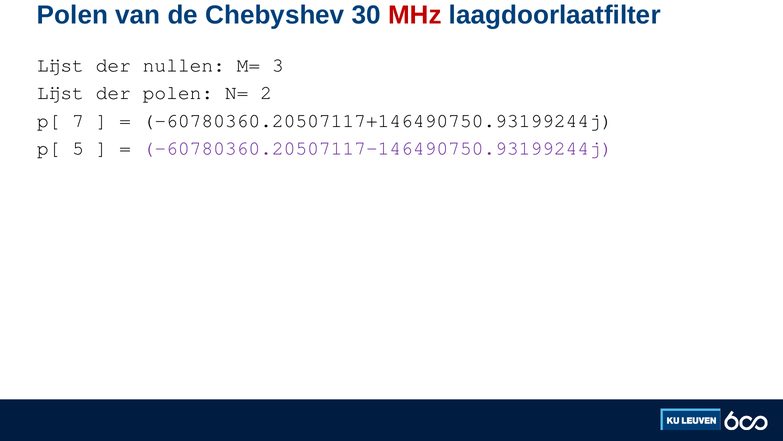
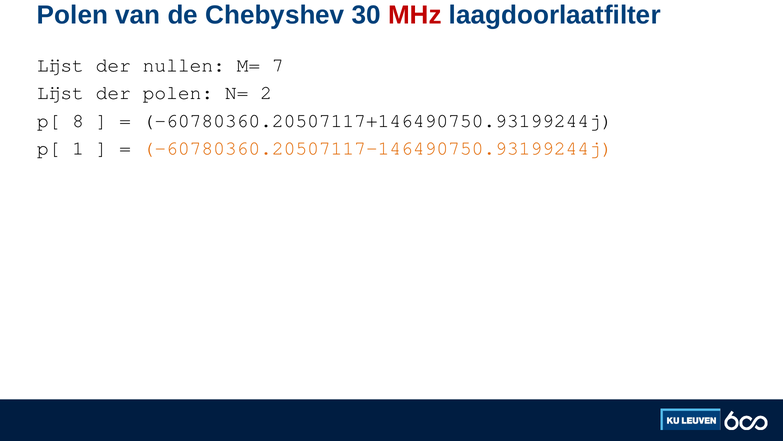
3: 3 -> 7 (278, 65)
7: 7 -> 8 (78, 120)
5: 5 -> 1 (78, 148)
-60780360.20507117-146490750.93199244j colour: purple -> orange (378, 148)
